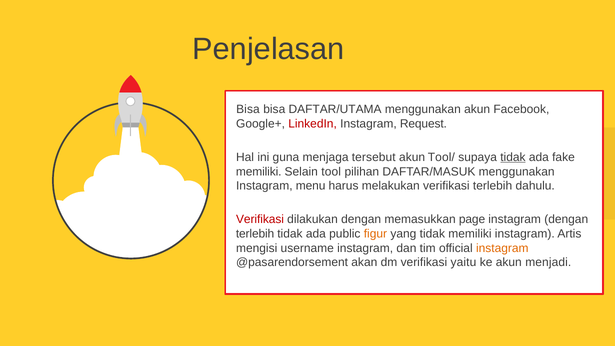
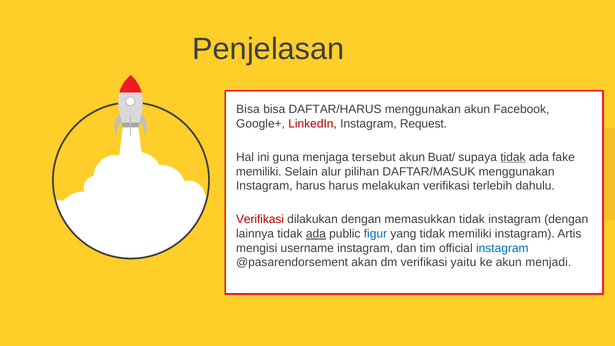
DAFTAR/UTAMA: DAFTAR/UTAMA -> DAFTAR/HARUS (335, 109)
Tool/: Tool/ -> Buat/ (441, 157)
tool: tool -> alur (331, 172)
Instagram menu: menu -> harus (311, 186)
memasukkan page: page -> tidak (472, 219)
terlebih: terlebih -> lainnya (255, 234)
ada underline: none -> present (316, 234)
figur colour: orange -> blue (375, 234)
instagram colour: orange -> blue (502, 248)
